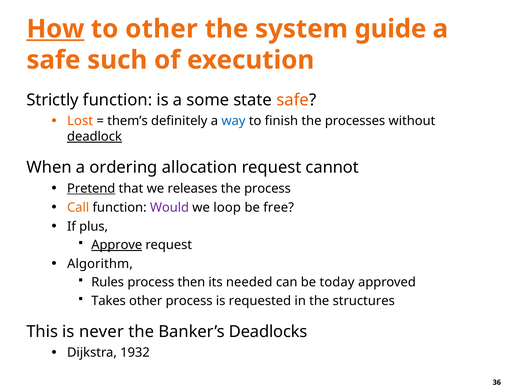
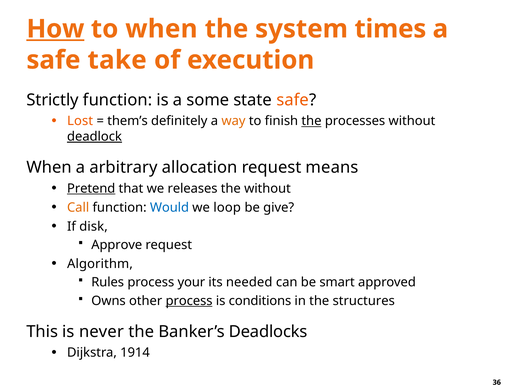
to other: other -> when (161, 29)
guide: guide -> times (390, 29)
such: such -> take (117, 60)
way colour: blue -> orange (233, 121)
the underline: none -> present (311, 121)
ordering: ordering -> arbitrary (124, 168)
cannot: cannot -> means (332, 168)
the process: process -> without (267, 189)
Would colour: purple -> blue (169, 208)
free: free -> give (279, 208)
plus: plus -> disk (94, 227)
Approve underline: present -> none (117, 245)
then: then -> your (191, 283)
today: today -> smart (337, 283)
Takes: Takes -> Owns (109, 301)
process underline: none -> present (189, 301)
requested: requested -> conditions (260, 301)
1932: 1932 -> 1914 (135, 353)
